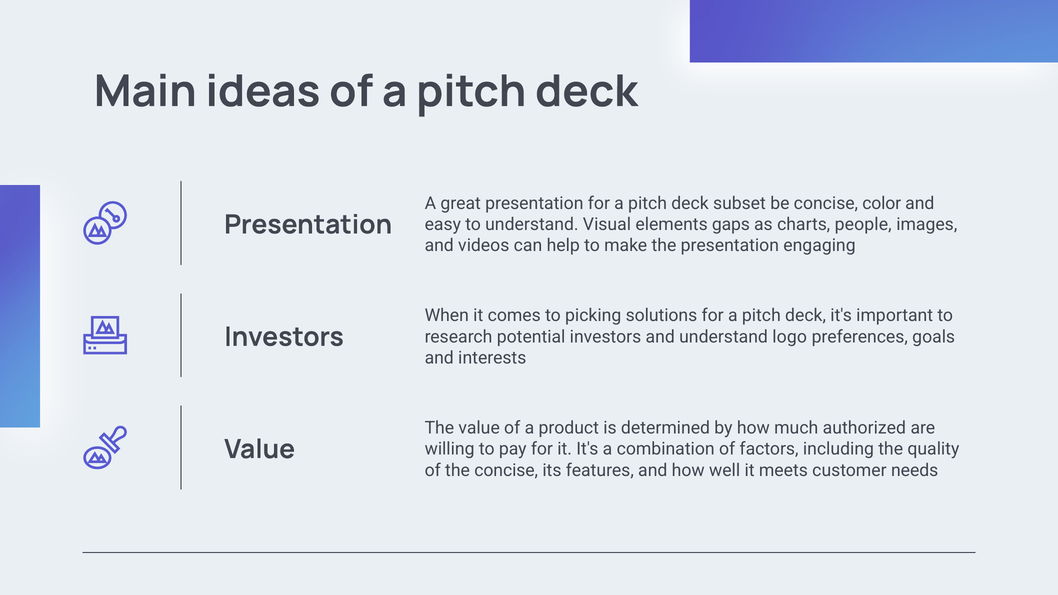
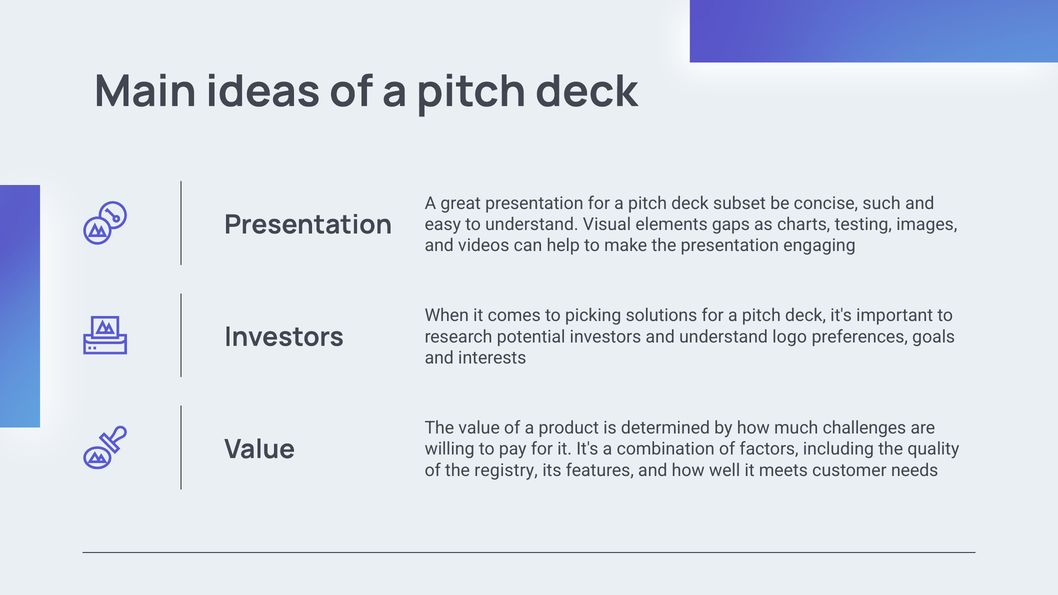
color: color -> such (882, 203)
people: people -> testing (863, 225)
authorized: authorized -> challenges (864, 428)
the concise: concise -> registry (506, 470)
